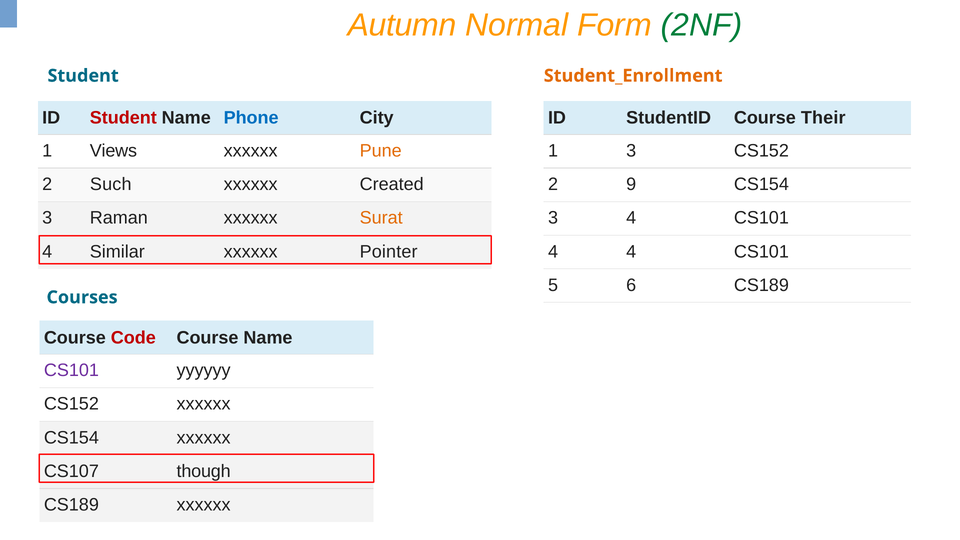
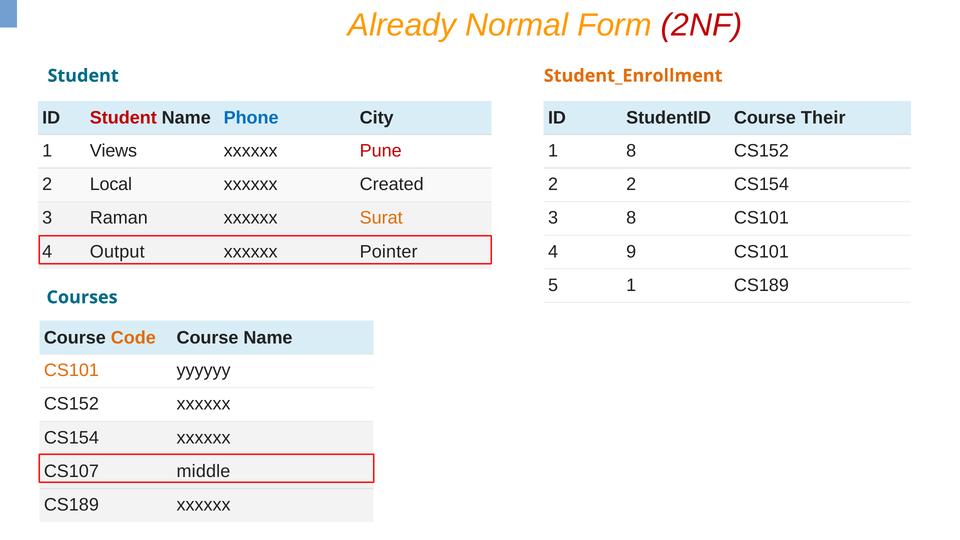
Autumn: Autumn -> Already (402, 25)
2NF colour: green -> red (702, 25)
Pune colour: orange -> red (381, 151)
1 3: 3 -> 8 (631, 151)
Such: Such -> Local (111, 184)
2 9: 9 -> 2 (631, 184)
3 4: 4 -> 8 (631, 218)
Similar: Similar -> Output (117, 252)
4 4: 4 -> 9 (631, 252)
5 6: 6 -> 1 (631, 285)
Code colour: red -> orange (133, 338)
CS101 colour: purple -> orange (71, 370)
though: though -> middle (203, 471)
